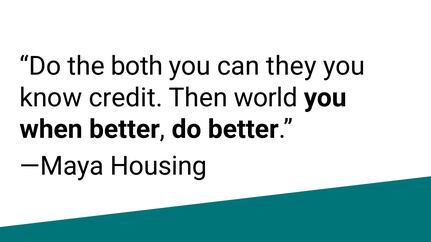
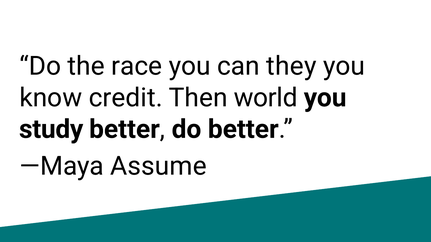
both: both -> race (137, 66)
when: when -> study (51, 129)
Housing: Housing -> Assume (158, 166)
